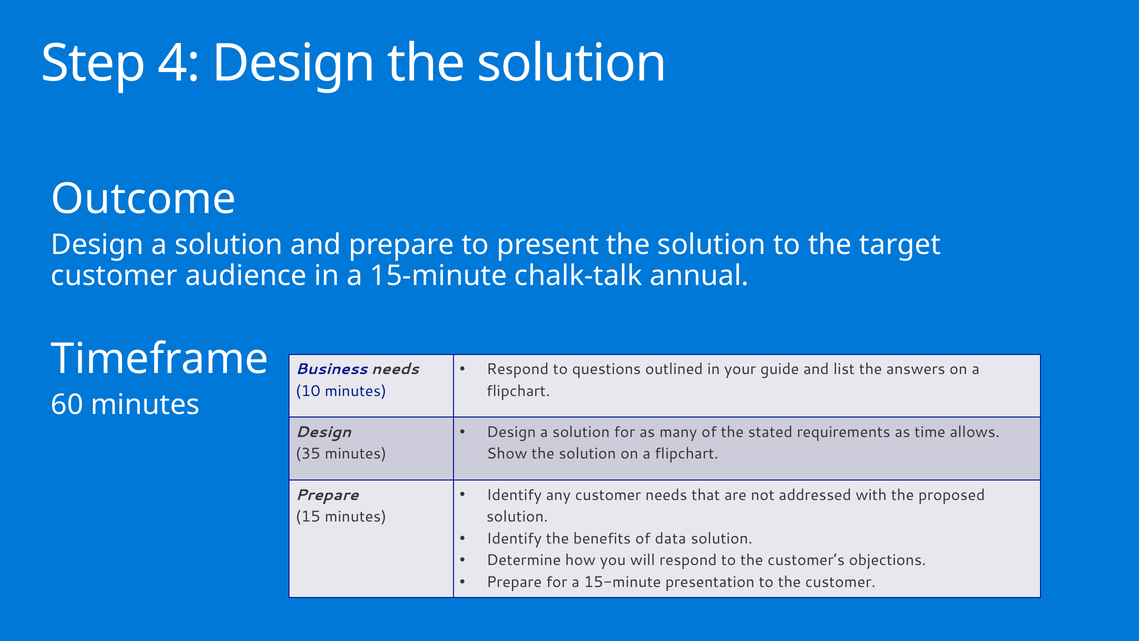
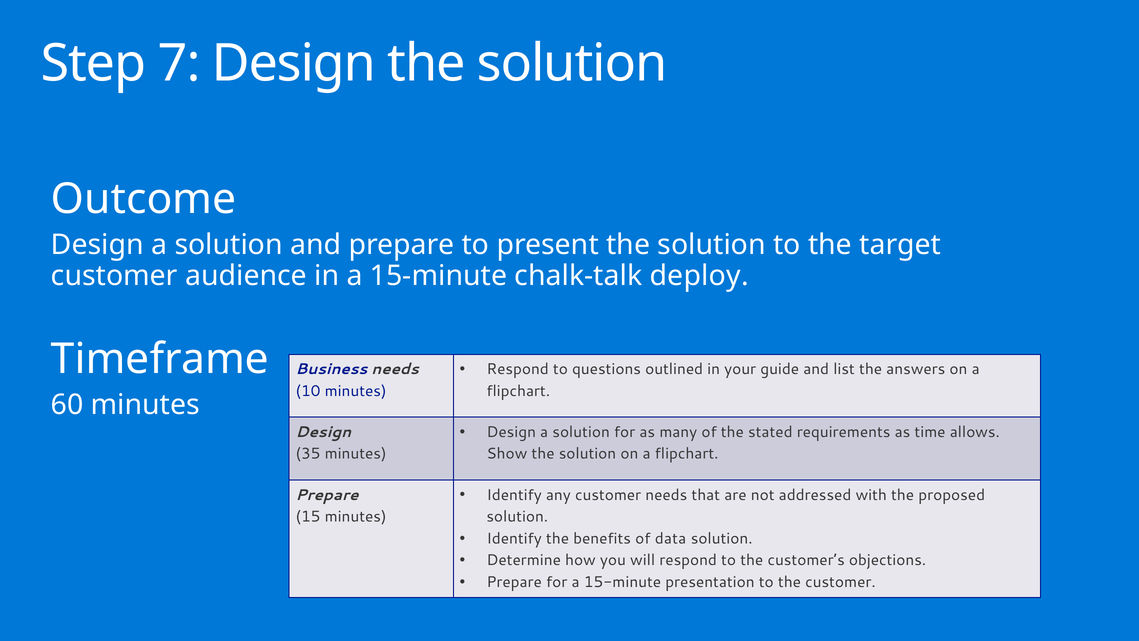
4: 4 -> 7 (179, 64)
annual: annual -> deploy (699, 276)
